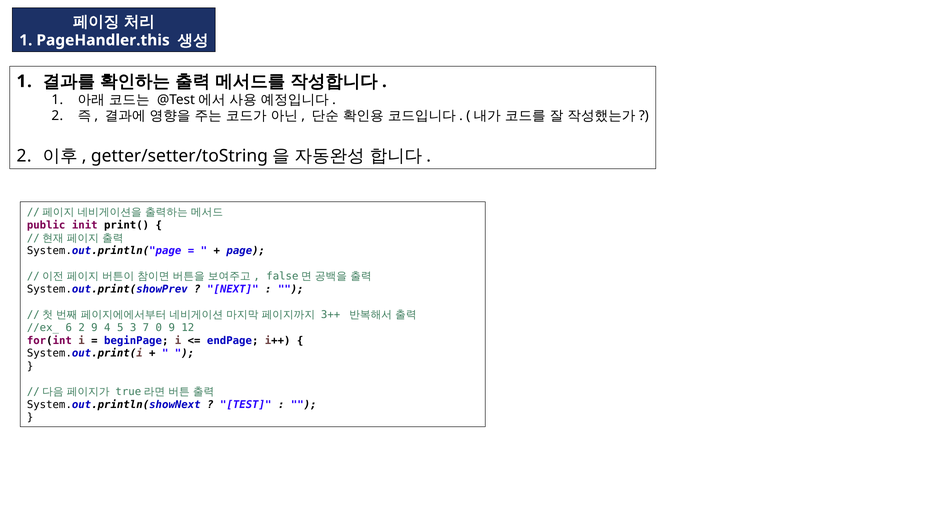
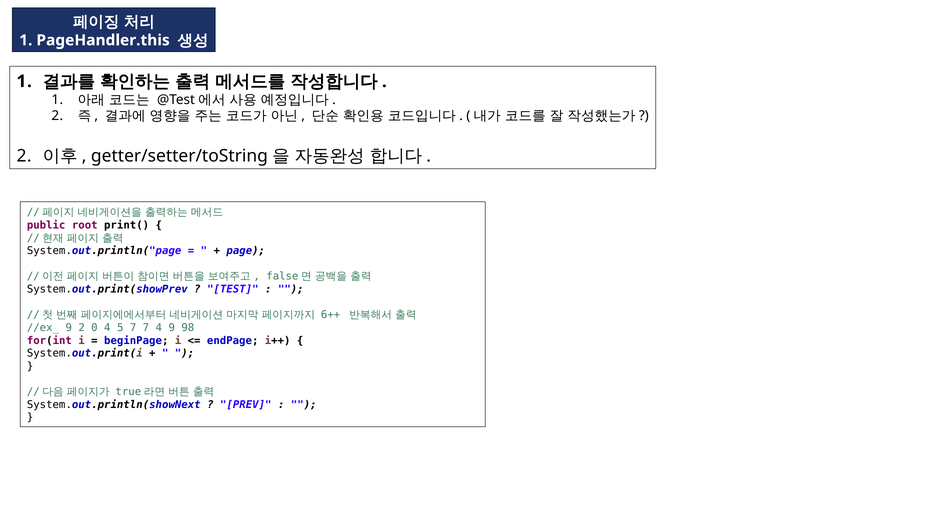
init: init -> root (85, 225)
NEXT: NEXT -> TEST (233, 289)
3++: 3++ -> 6++ (331, 315)
//ex_ 6: 6 -> 9 (69, 328)
2 9: 9 -> 0 (94, 328)
5 3: 3 -> 7 (133, 328)
7 0: 0 -> 4 (159, 328)
12: 12 -> 98 (188, 328)
TEST: TEST -> PREV (246, 404)
